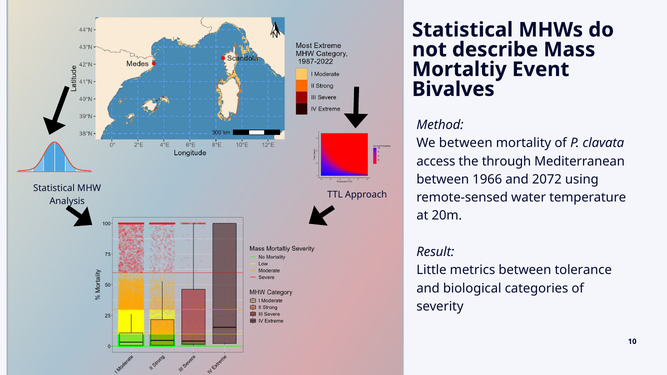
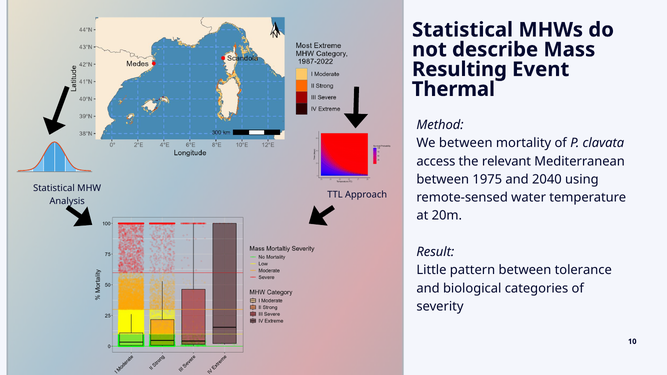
Mortaltiy: Mortaltiy -> Resulting (459, 69)
Bivalves: Bivalves -> Thermal (453, 89)
through: through -> relevant (506, 161)
1966: 1966 -> 1975 (487, 179)
2072: 2072 -> 2040 (547, 179)
metrics: metrics -> pattern (473, 270)
